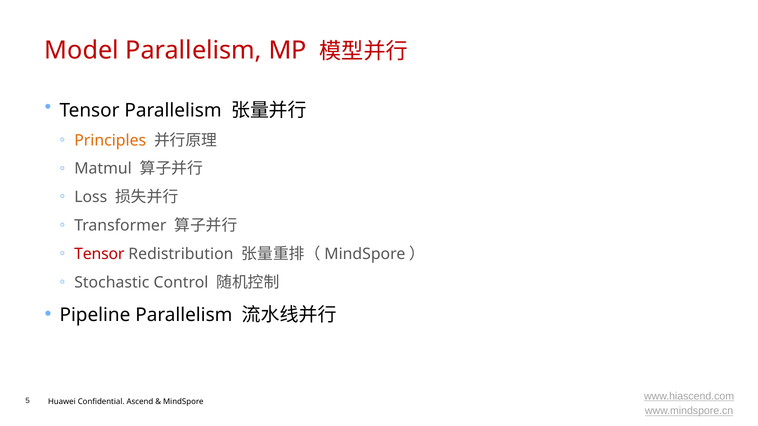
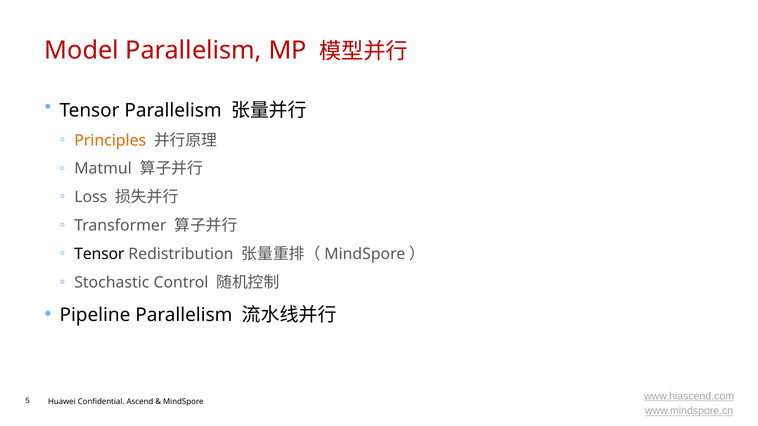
Tensor colour: red -> black (99, 254)
